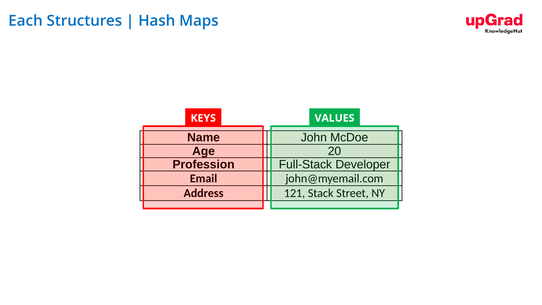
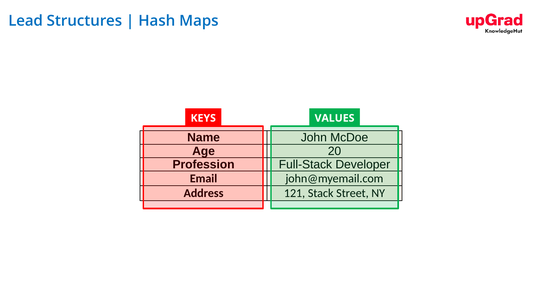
Each: Each -> Lead (26, 21)
